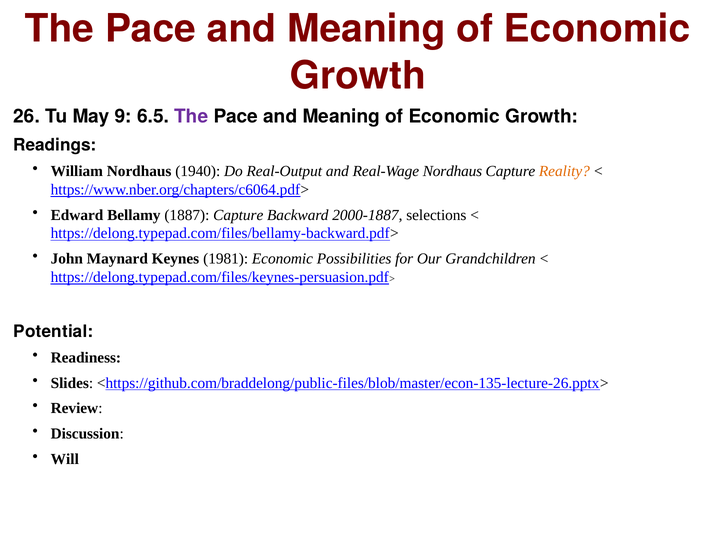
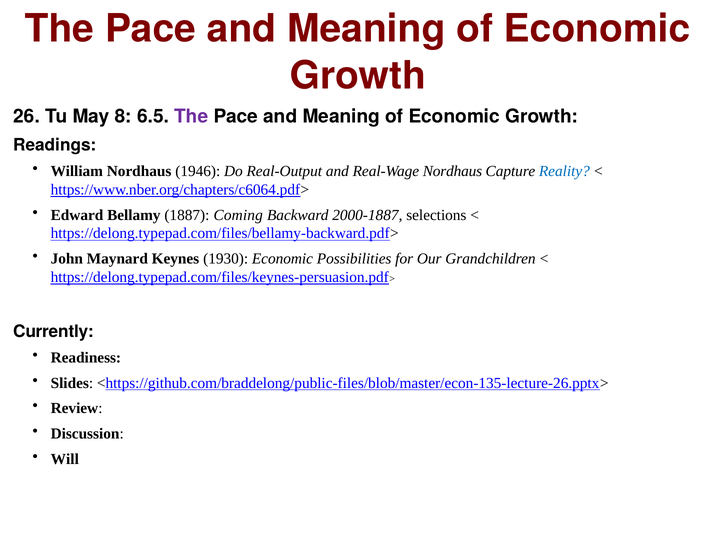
9: 9 -> 8 (123, 116)
1940: 1940 -> 1946 (198, 171)
Reality colour: orange -> blue (564, 171)
1887 Capture: Capture -> Coming (238, 215)
1981: 1981 -> 1930 (226, 259)
Potential: Potential -> Currently (54, 331)
